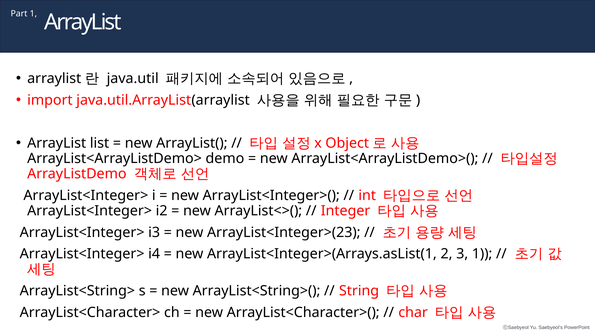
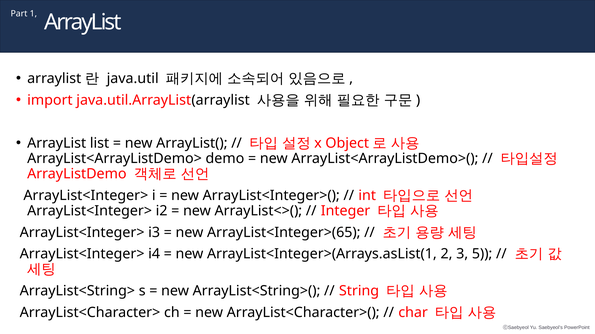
ArrayList<Integer>(23: ArrayList<Integer>(23 -> ArrayList<Integer>(65 (284, 233)
3 1: 1 -> 5 (482, 254)
